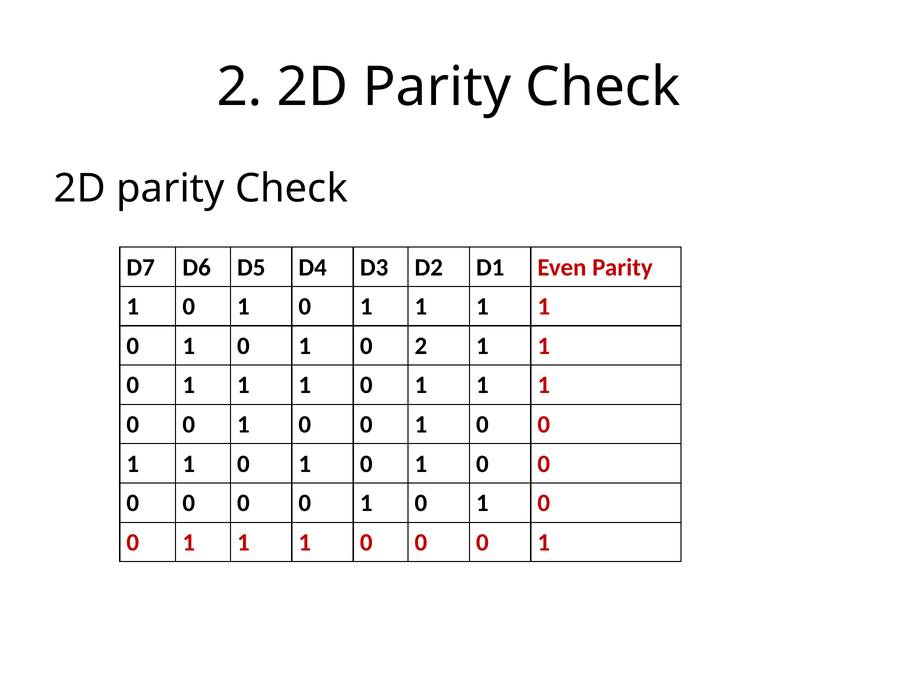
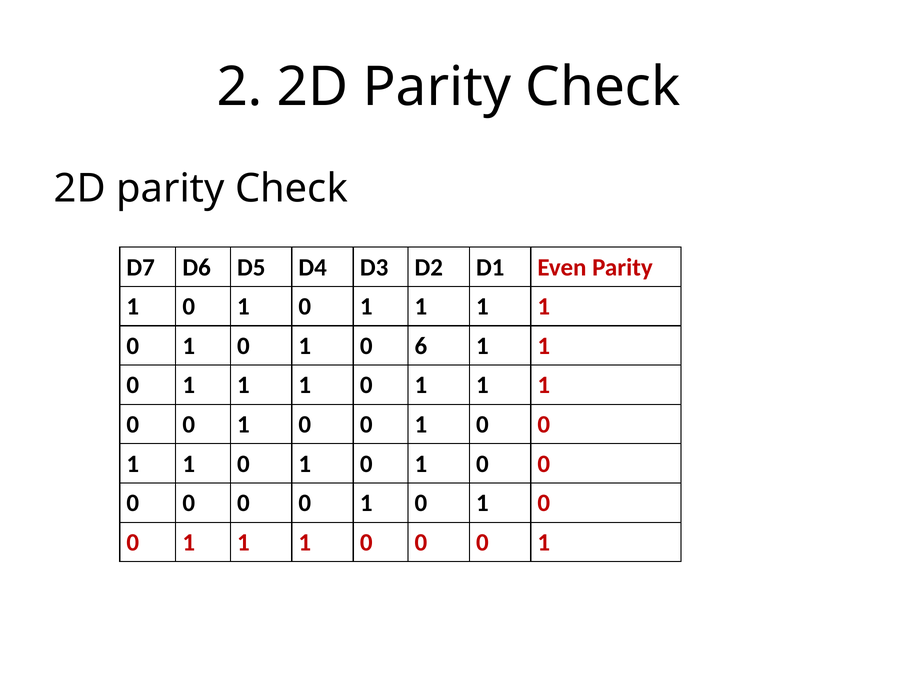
0 2: 2 -> 6 (421, 346)
